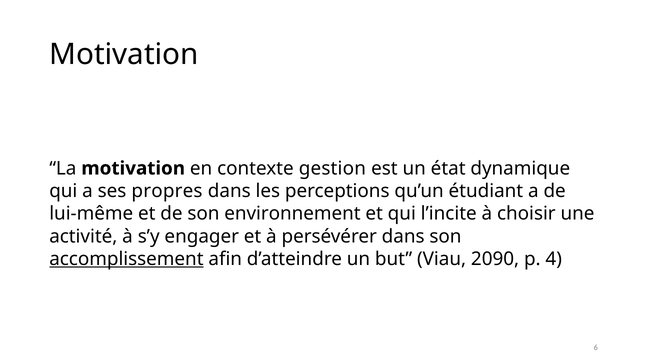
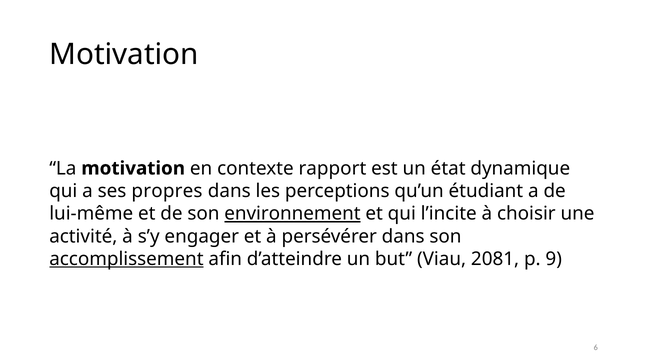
gestion: gestion -> rapport (332, 168)
environnement underline: none -> present (292, 214)
2090: 2090 -> 2081 (495, 259)
4: 4 -> 9 (554, 259)
